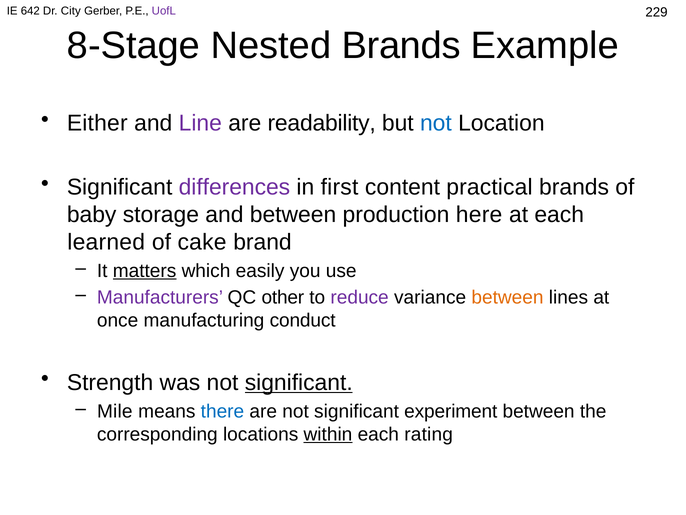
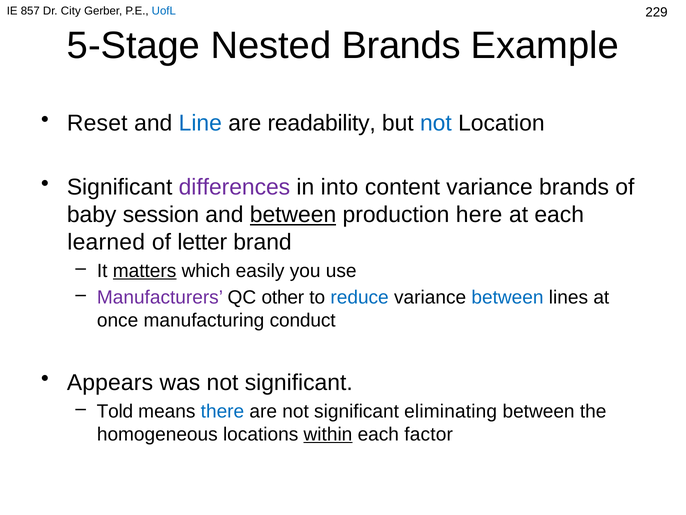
642: 642 -> 857 (30, 11)
UofL colour: purple -> blue (164, 11)
8-Stage: 8-Stage -> 5-Stage (133, 46)
Either: Either -> Reset (97, 123)
Line colour: purple -> blue (200, 123)
first: first -> into (339, 187)
content practical: practical -> variance (490, 187)
storage: storage -> session (161, 215)
between underline: none -> present (293, 215)
cake: cake -> letter (202, 242)
reduce colour: purple -> blue (360, 297)
between colour: orange -> blue (507, 297)
Strength: Strength -> Appears (110, 382)
significant underline: present -> none (299, 382)
Mile: Mile -> Told (115, 411)
experiment: experiment -> eliminating (451, 411)
corresponding: corresponding -> homogeneous (157, 434)
rating: rating -> factor (429, 434)
